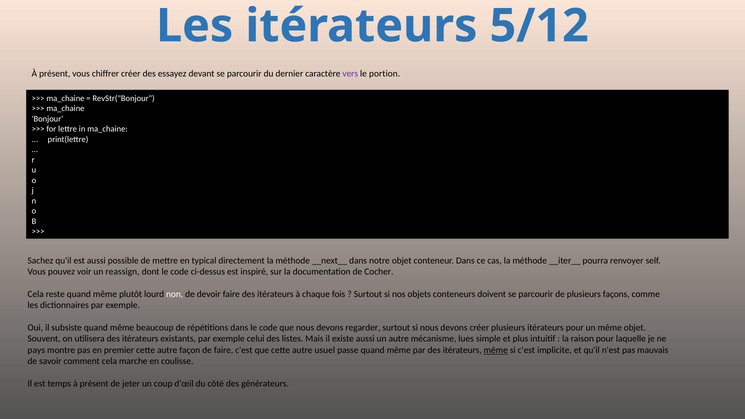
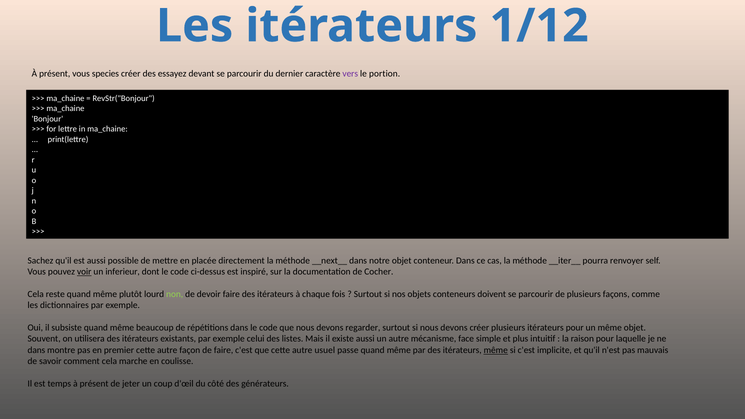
5/12: 5/12 -> 1/12 (539, 26)
chiffrer: chiffrer -> species (105, 74)
typical: typical -> placée (204, 261)
voir underline: none -> present (84, 272)
reassign: reassign -> inferieur (123, 272)
non colour: white -> light green (175, 294)
lues: lues -> face (466, 339)
pays: pays -> dans (36, 350)
